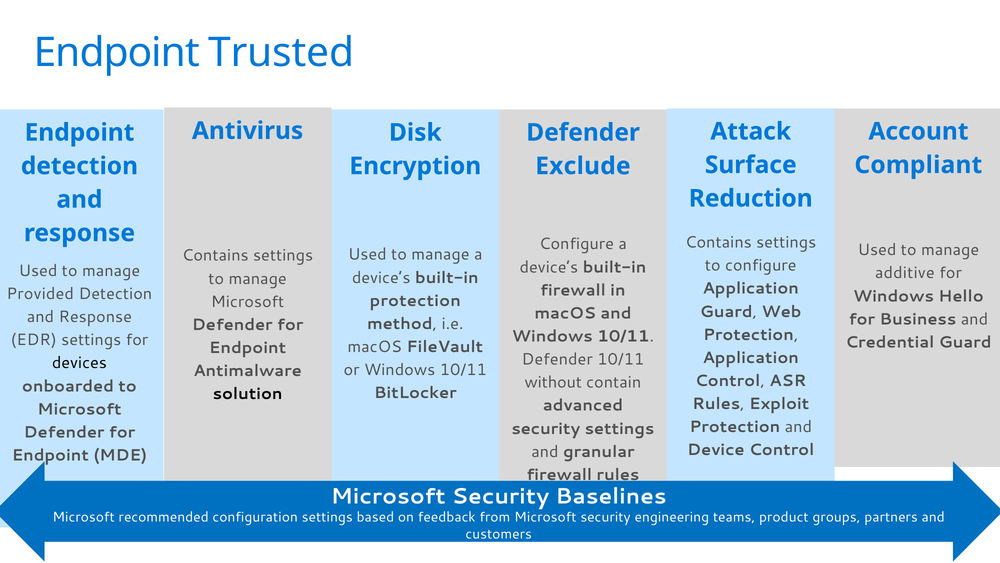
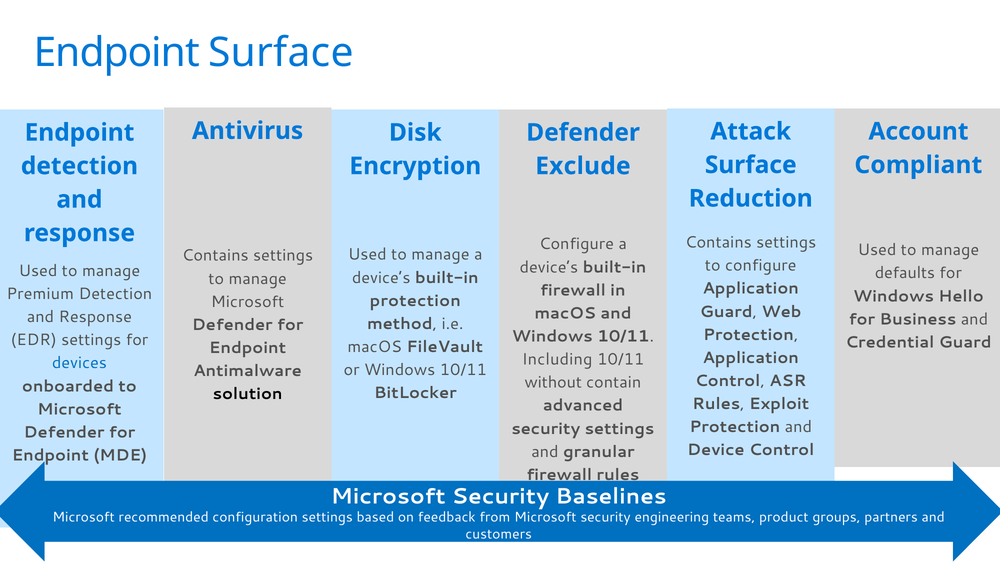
Endpoint Trusted: Trusted -> Surface (281, 53)
additive: additive -> defaults (905, 273)
Provided: Provided -> Premium (40, 294)
Defender: Defender -> Including (557, 359)
devices colour: black -> blue (79, 363)
